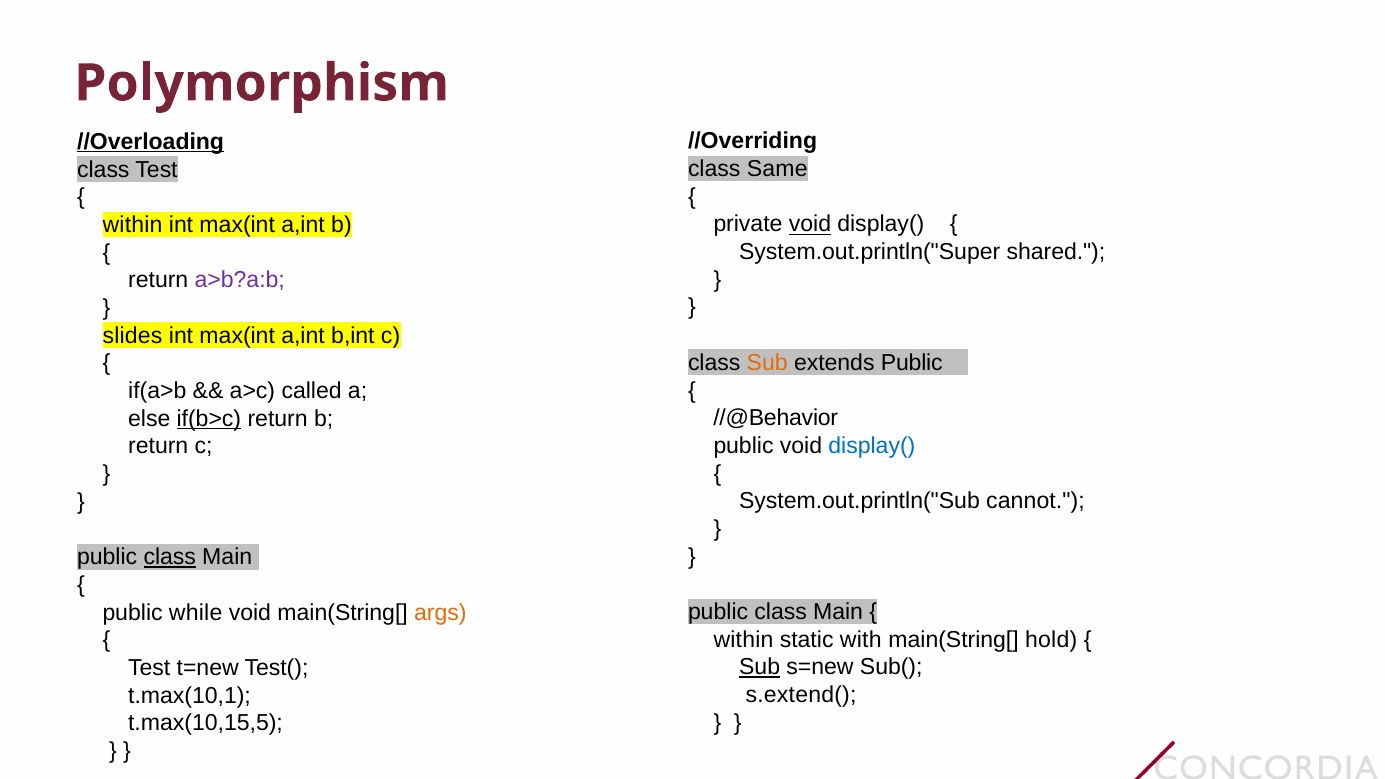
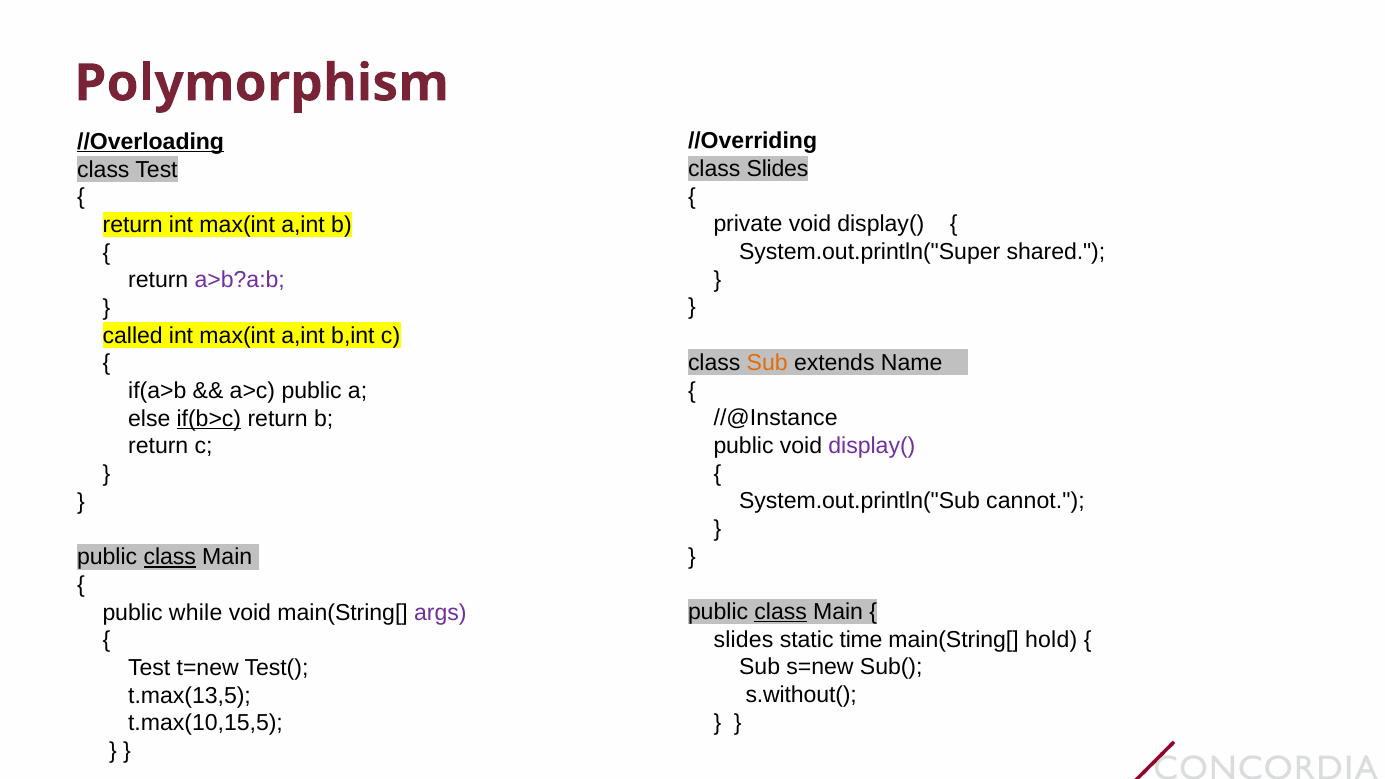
class Same: Same -> Slides (778, 169)
void underline: present -> none (810, 224)
within: within -> return (133, 225)
slides: slides -> called (133, 336)
extends Public: Public -> Name (912, 363)
a>c called: called -> public (312, 391)
//@Behavior: //@Behavior -> //@Instance (776, 418)
display( colour: blue -> purple (872, 446)
class underline: none -> present (781, 612)
args colour: orange -> purple (440, 612)
within: within -> slides (743, 640)
with: with -> time (861, 640)
Sub underline: present -> none (760, 667)
s.extend(: s.extend( -> s.without( (801, 695)
t.max(10,1: t.max(10,1 -> t.max(13,5 (190, 696)
